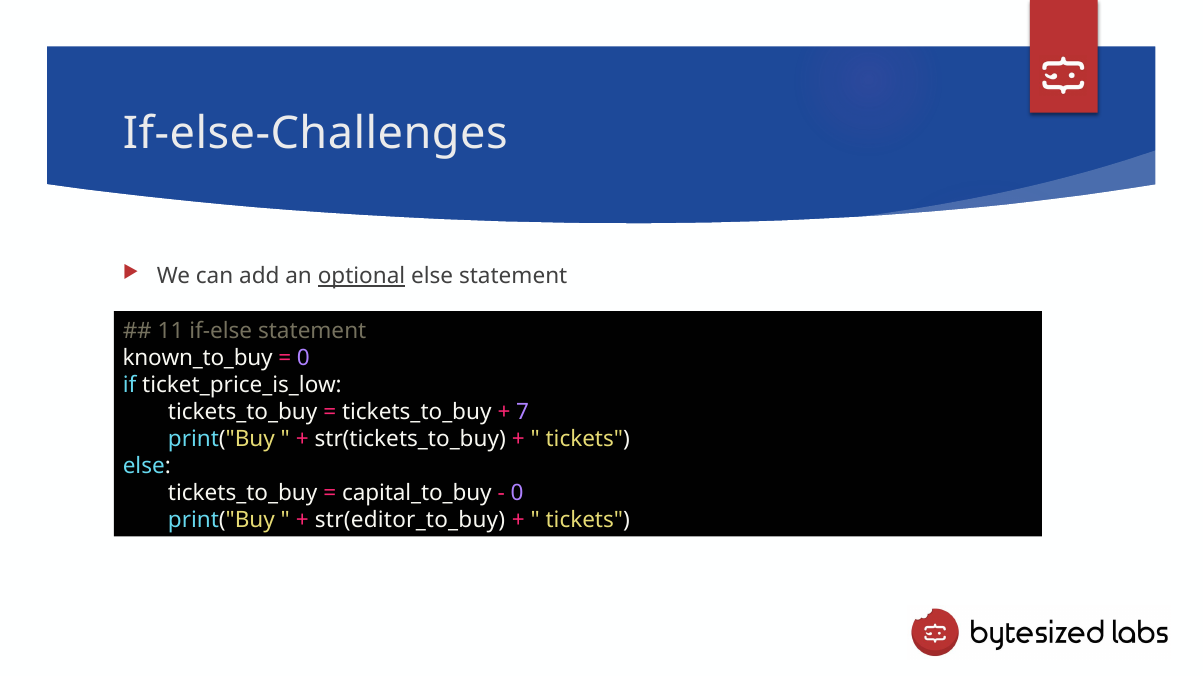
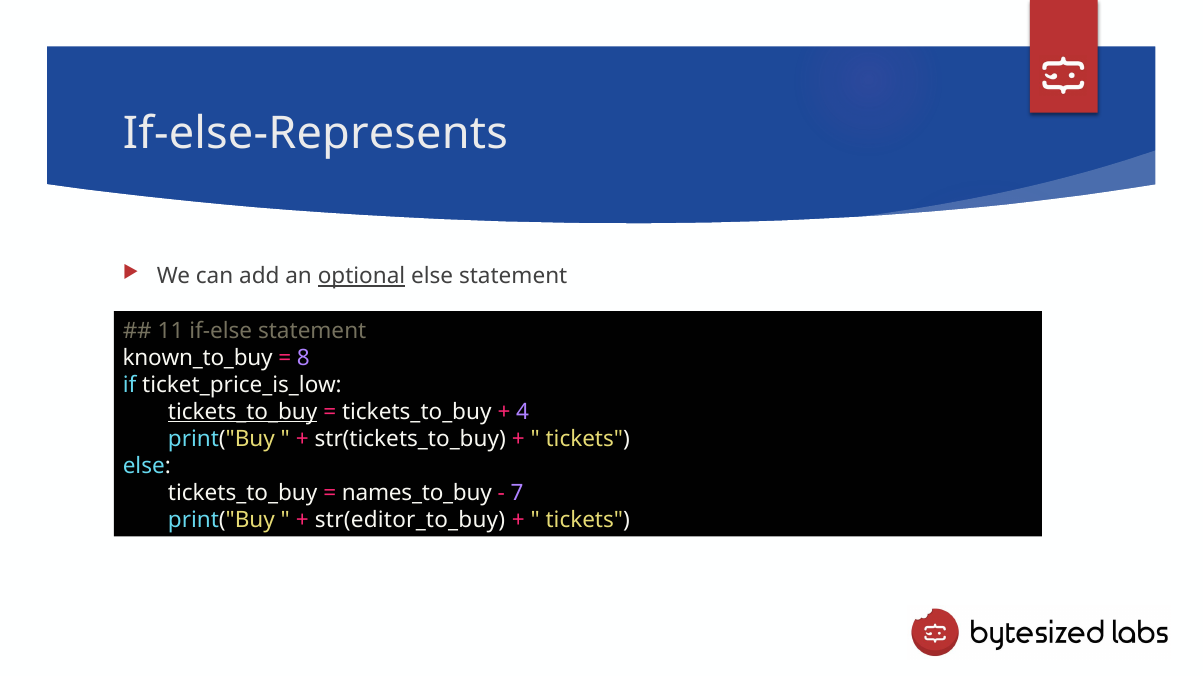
If-else-Challenges: If-else-Challenges -> If-else-Represents (315, 134)
0: 0 -> 8 (303, 358)
tickets_to_buy underline: none -> present (243, 412)
7: 7 -> 4 (523, 412)
capital_to_buy: capital_to_buy -> names_to_buy (417, 493)
0: 0 -> 7 (517, 493)
